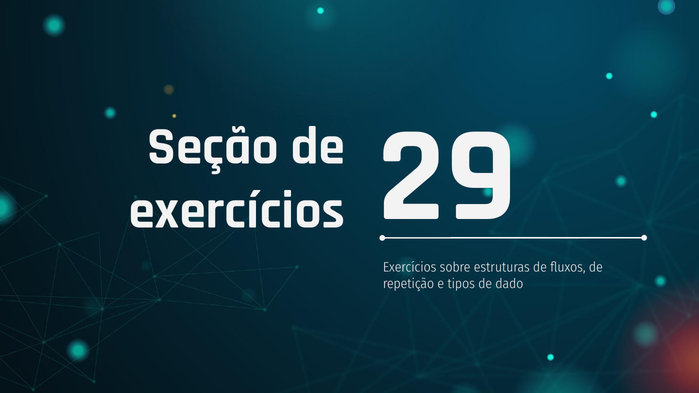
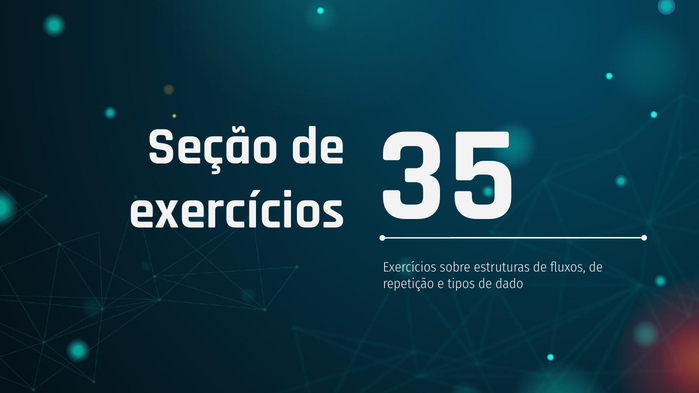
29: 29 -> 35 (448, 175)
